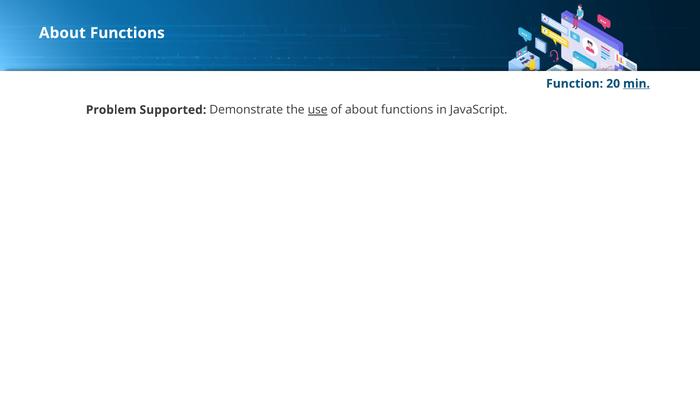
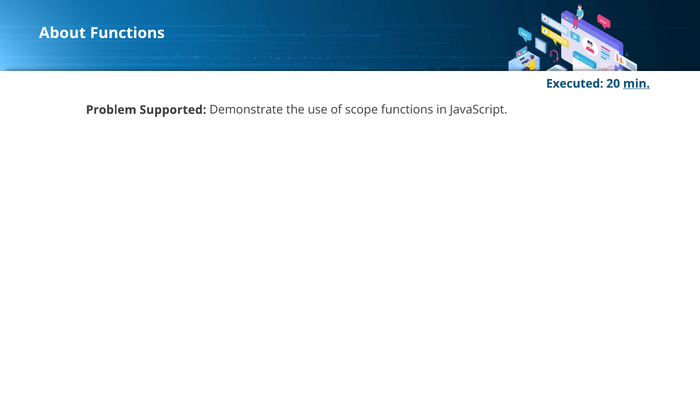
Function: Function -> Executed (575, 84)
use underline: present -> none (318, 110)
of about: about -> scope (361, 110)
